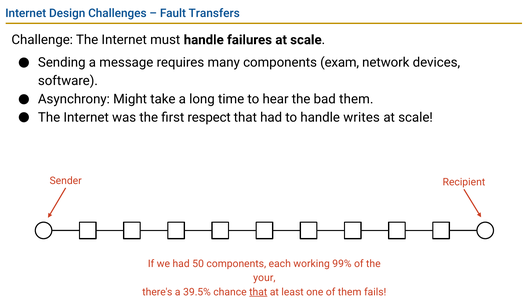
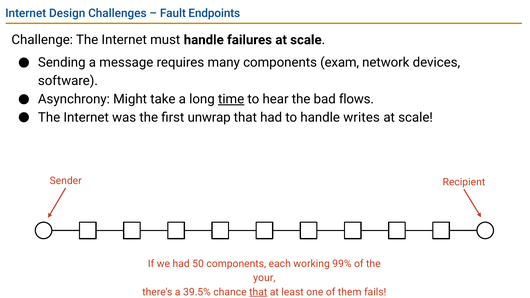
Transfers: Transfers -> Endpoints (214, 13)
time underline: none -> present (231, 99)
bad them: them -> flows (356, 99)
respect: respect -> unwrap (209, 117)
